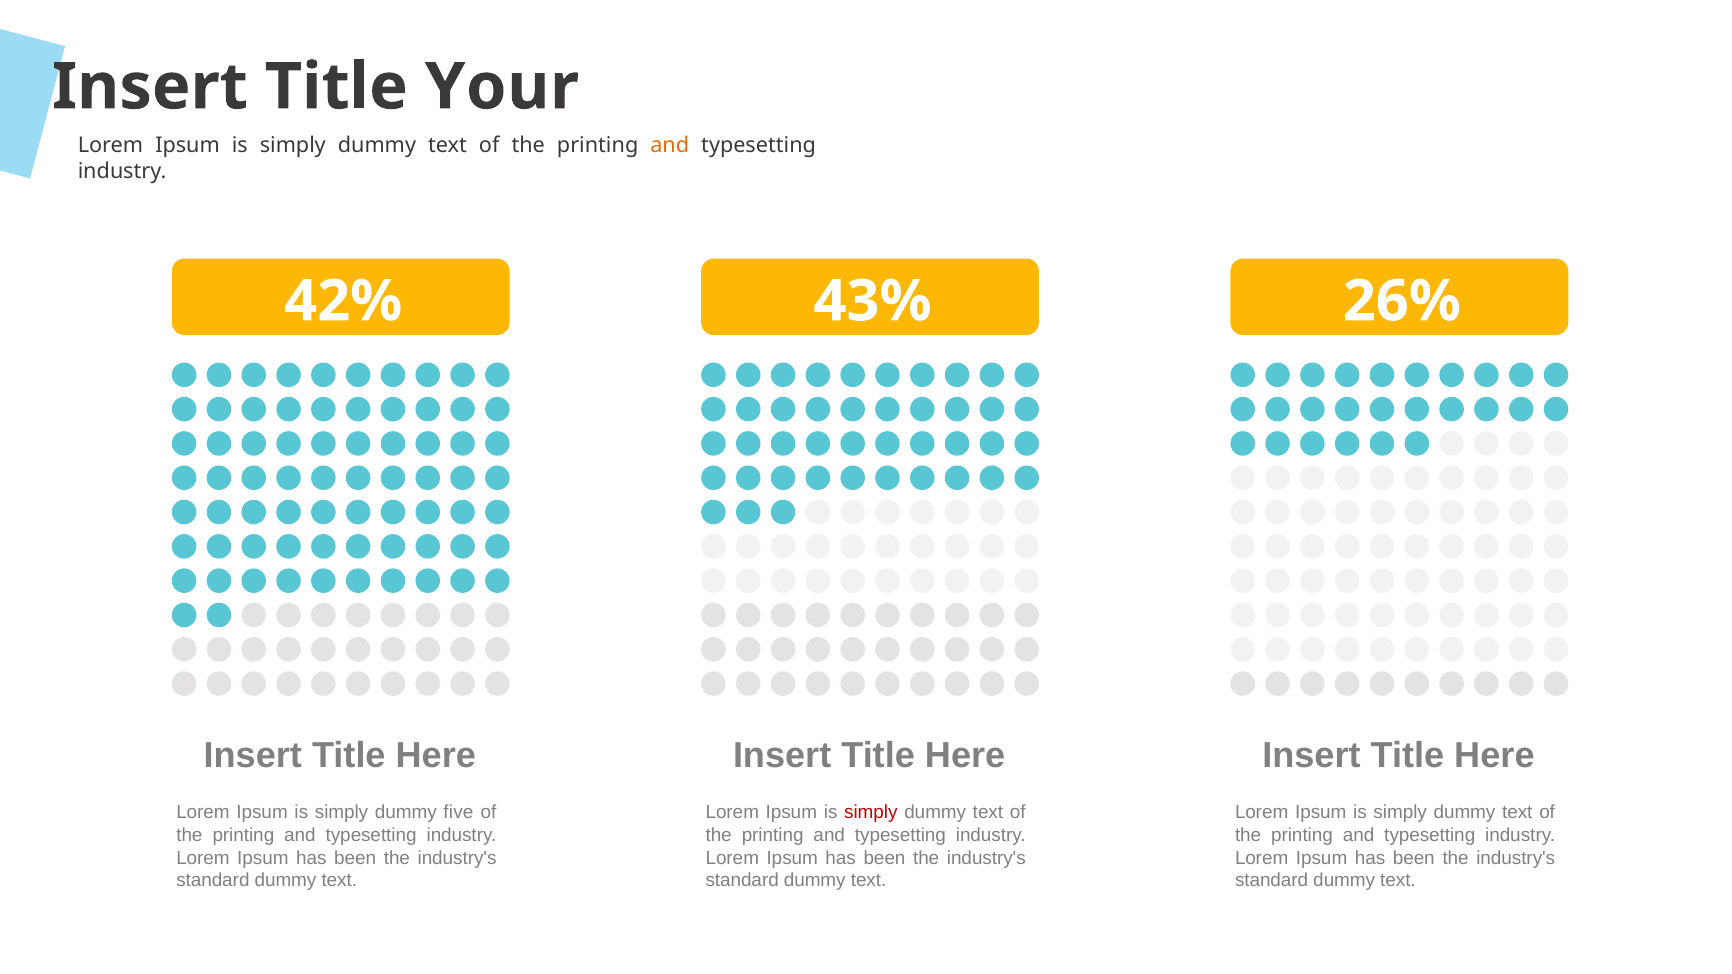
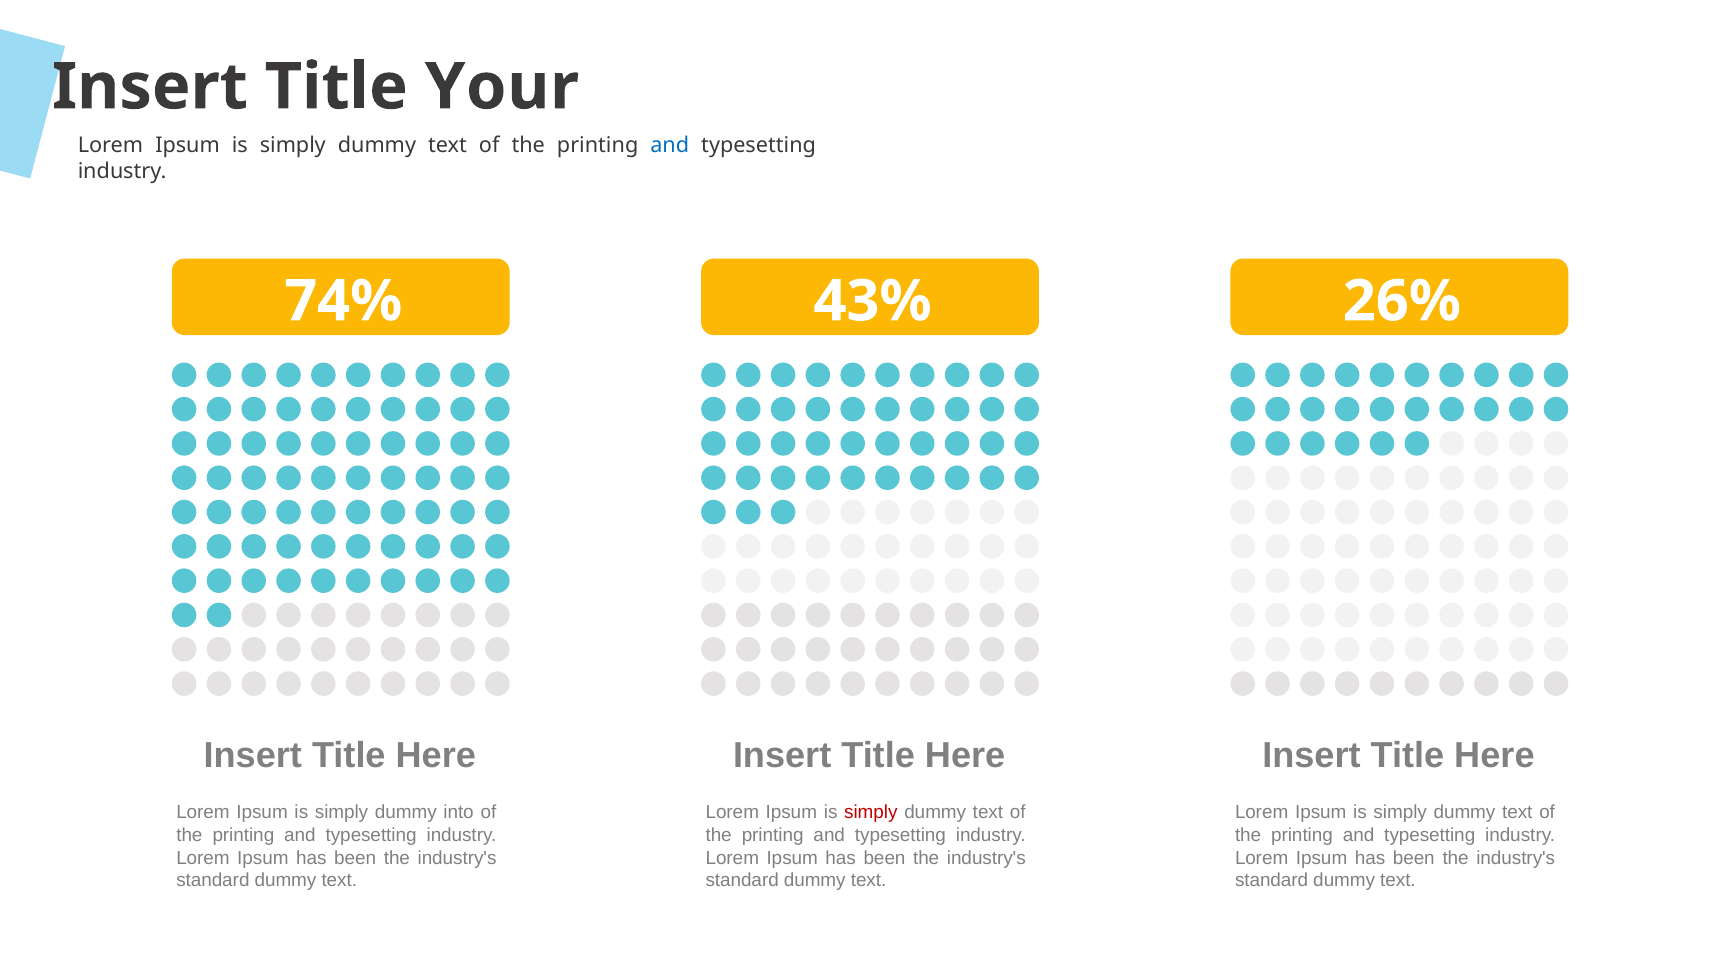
and colour: orange -> blue (670, 146)
42%: 42% -> 74% (343, 301)
five: five -> into (459, 813)
